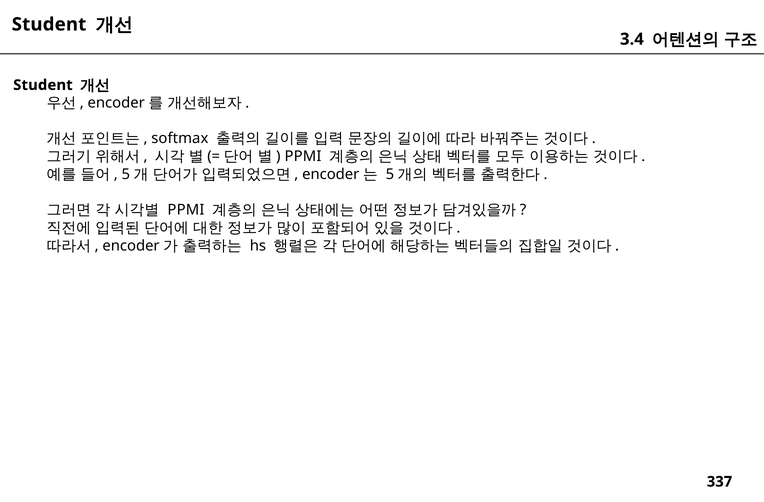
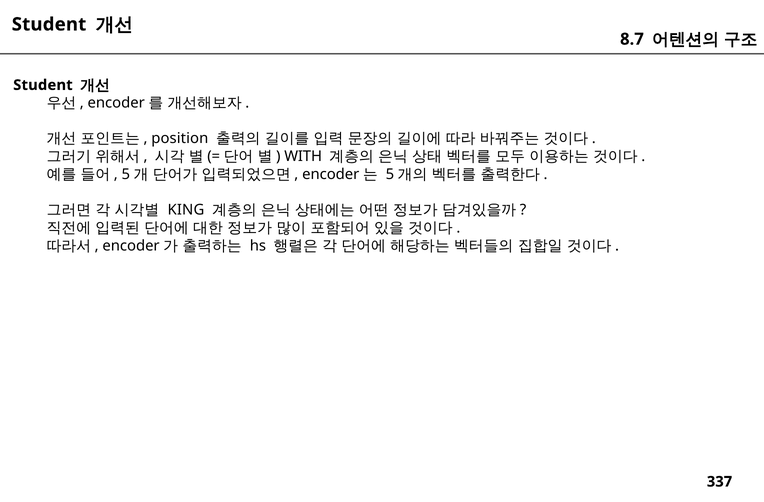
3.4: 3.4 -> 8.7 (632, 39)
softmax: softmax -> position (180, 139)
PPMI: PPMI -> WITH (303, 156)
PPMI: PPMI -> KING (186, 210)
